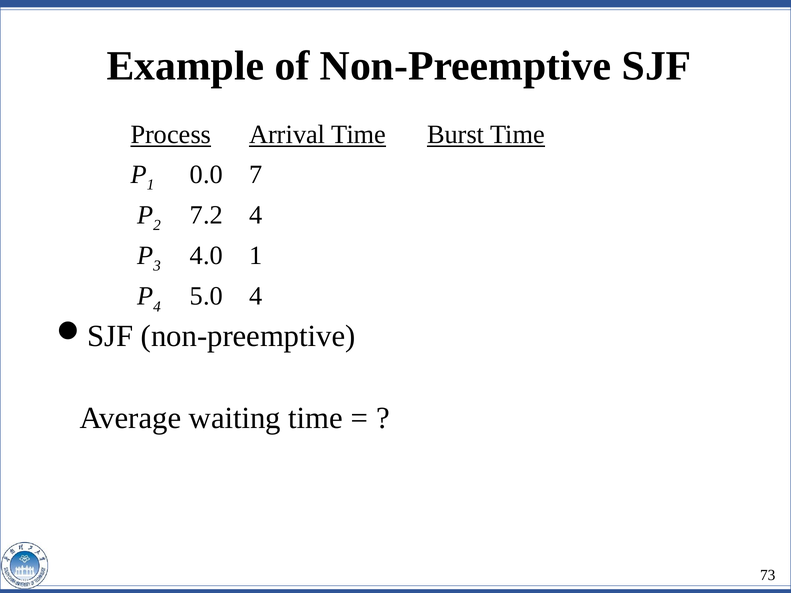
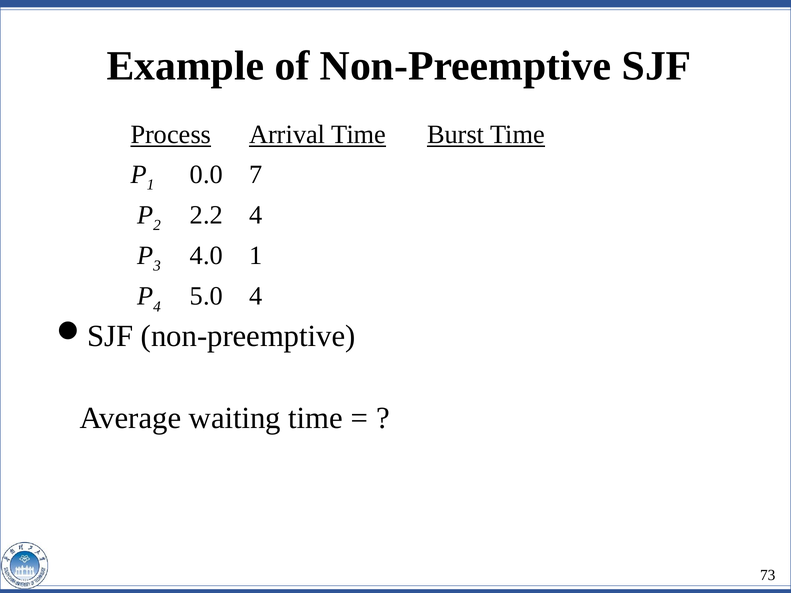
7.2: 7.2 -> 2.2 (206, 215)
